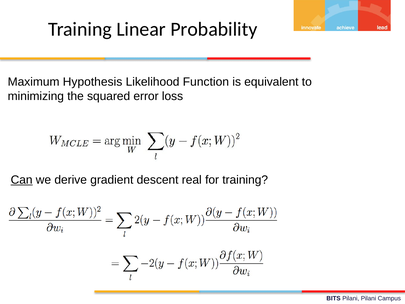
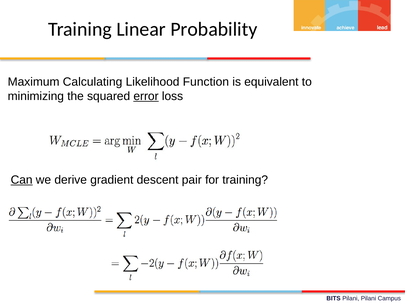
Hypothesis: Hypothesis -> Calculating (93, 82)
error underline: none -> present (146, 96)
real: real -> pair (192, 180)
